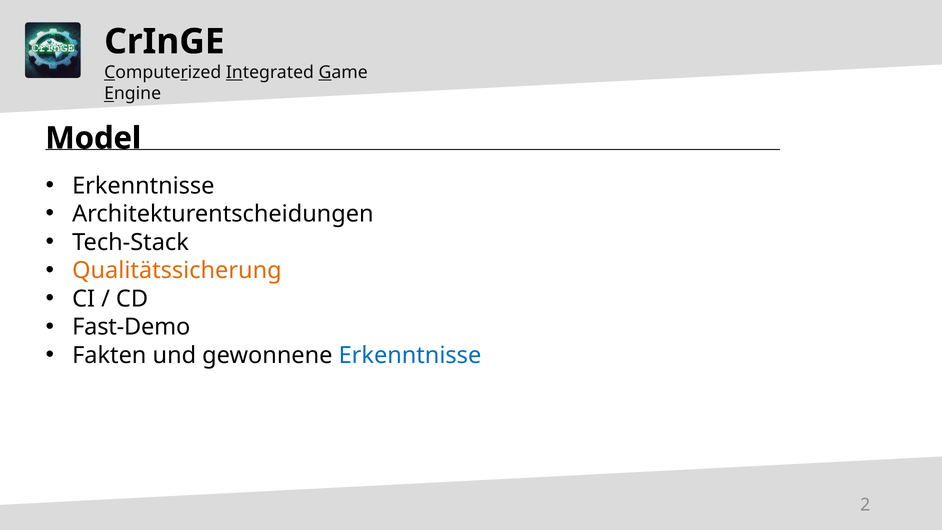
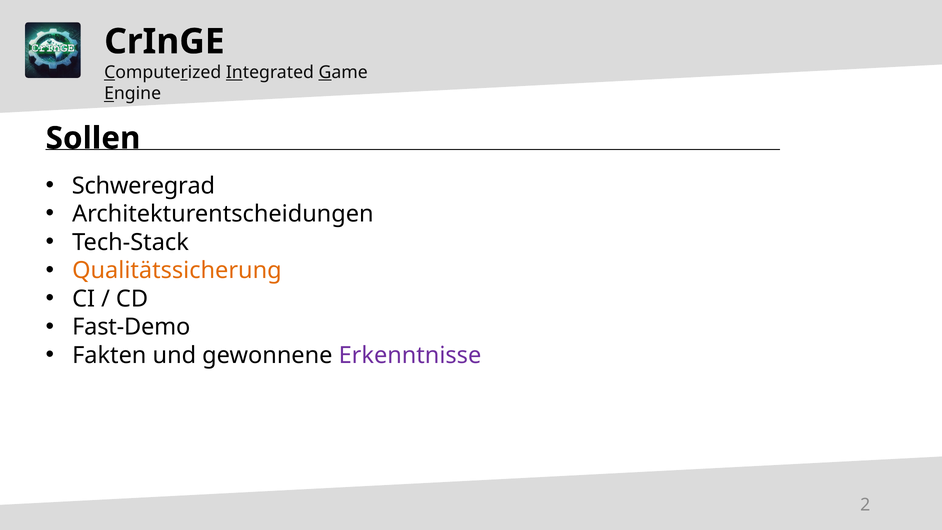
Model: Model -> Sollen (93, 138)
Erkenntnisse: Erkenntnisse -> Schweregrad (143, 186)
Erkenntnisse colour: blue -> purple (410, 355)
